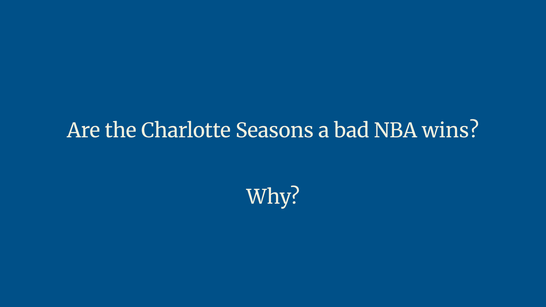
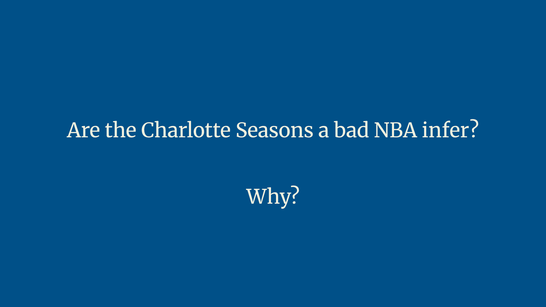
wins: wins -> infer (450, 131)
